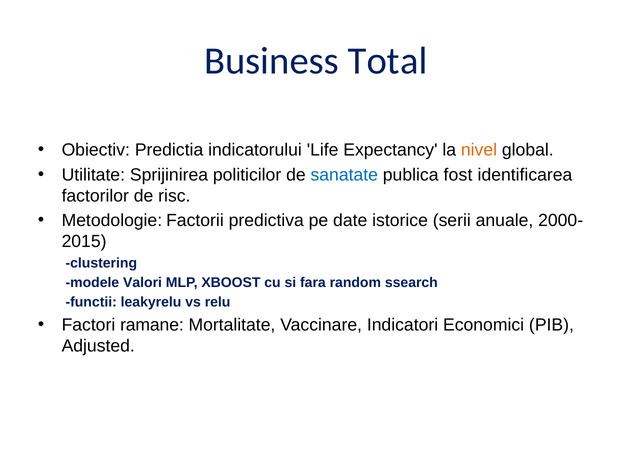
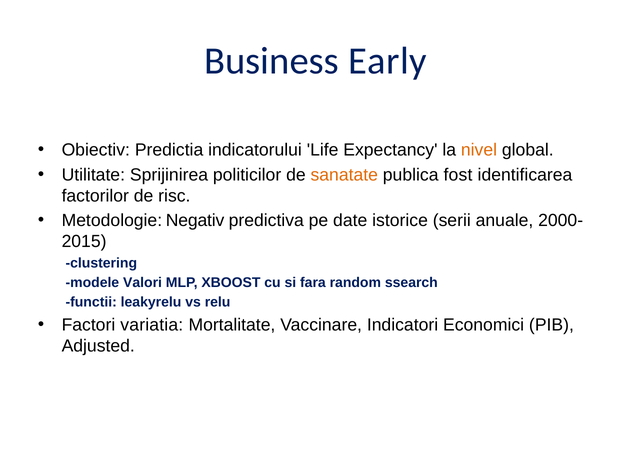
Total: Total -> Early (387, 61)
sanatate colour: blue -> orange (344, 175)
Factorii: Factorii -> Negativ (195, 220)
ramane: ramane -> variatia (152, 325)
